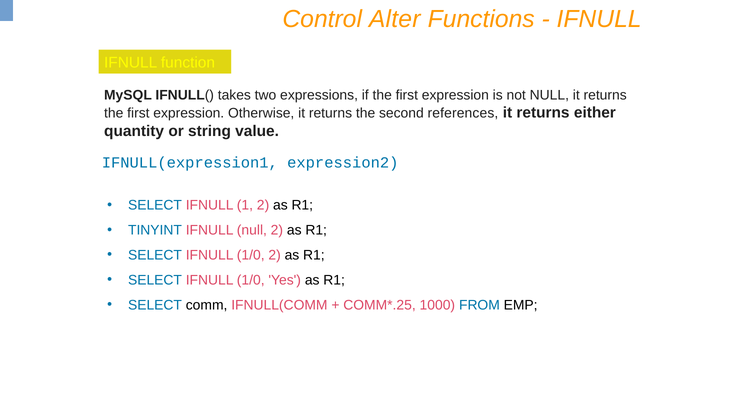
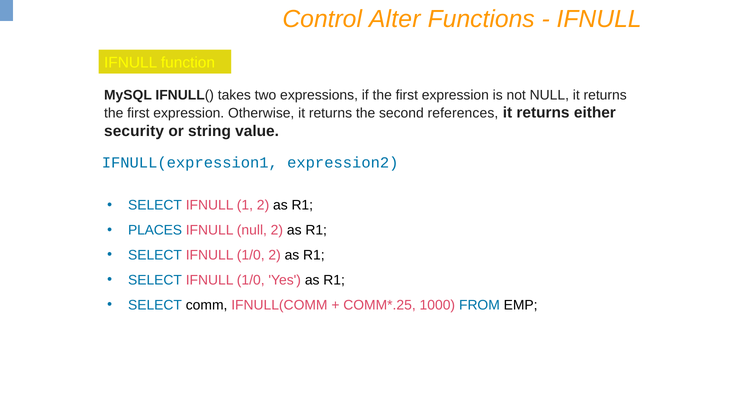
quantity: quantity -> security (134, 131)
TINYINT: TINYINT -> PLACES (155, 230)
